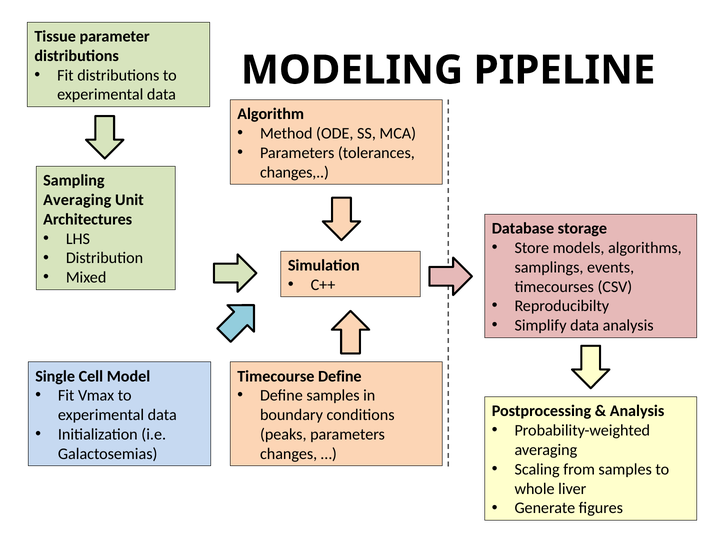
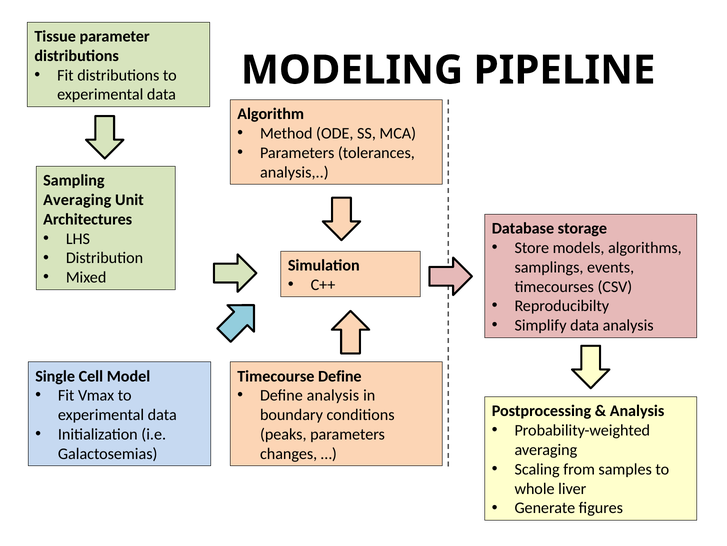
changes: changes -> analysis (294, 172)
Define samples: samples -> analysis (333, 395)
